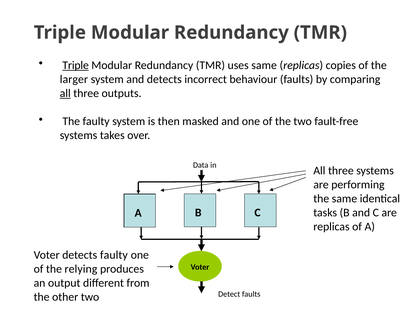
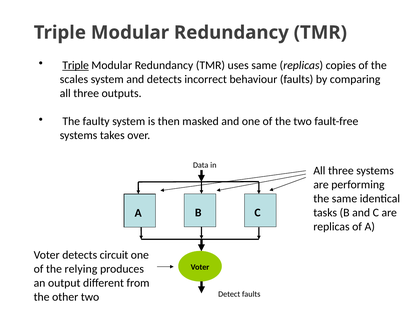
larger: larger -> scales (74, 79)
all underline: present -> none (65, 93)
detects faulty: faulty -> circuit (114, 255)
